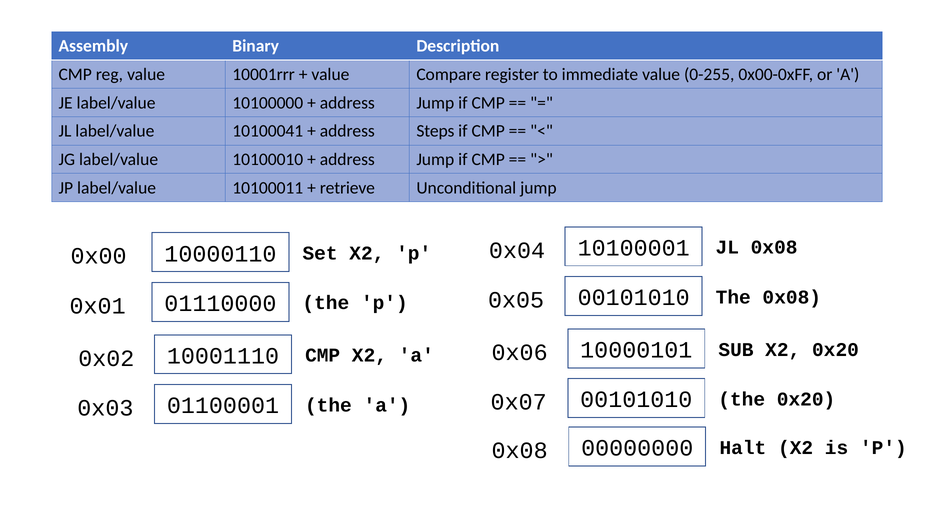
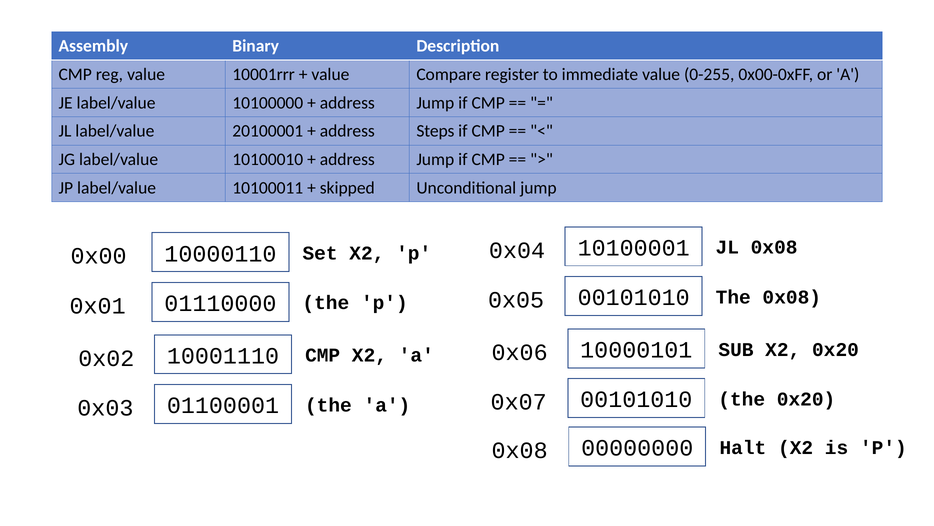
10100041: 10100041 -> 20100001 (268, 131)
retrieve: retrieve -> skipped (347, 188)
